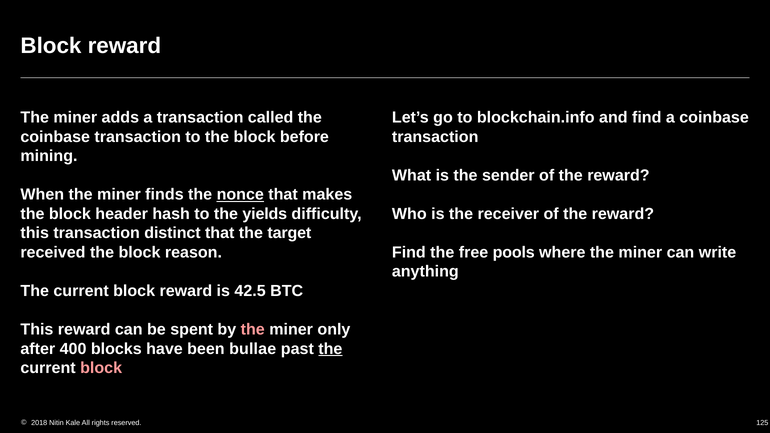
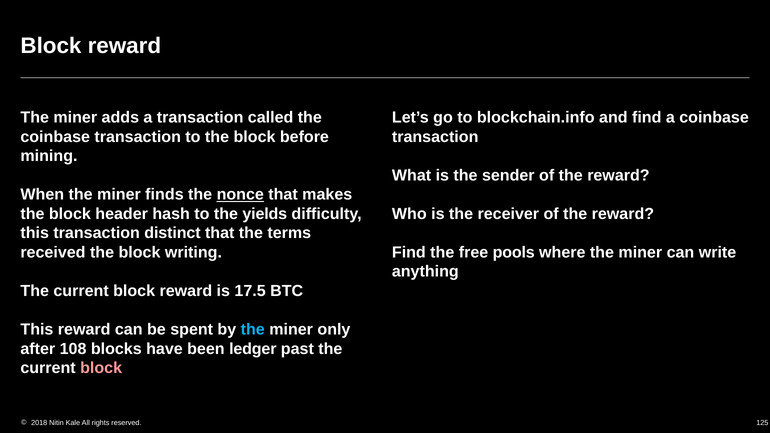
target: target -> terms (289, 233)
reason: reason -> writing (193, 253)
42.5: 42.5 -> 17.5 (250, 291)
the colour: pink -> light blue (253, 330)
400: 400 -> 108 (73, 349)
bullae: bullae -> ledger (253, 349)
the underline: present -> none (330, 349)
